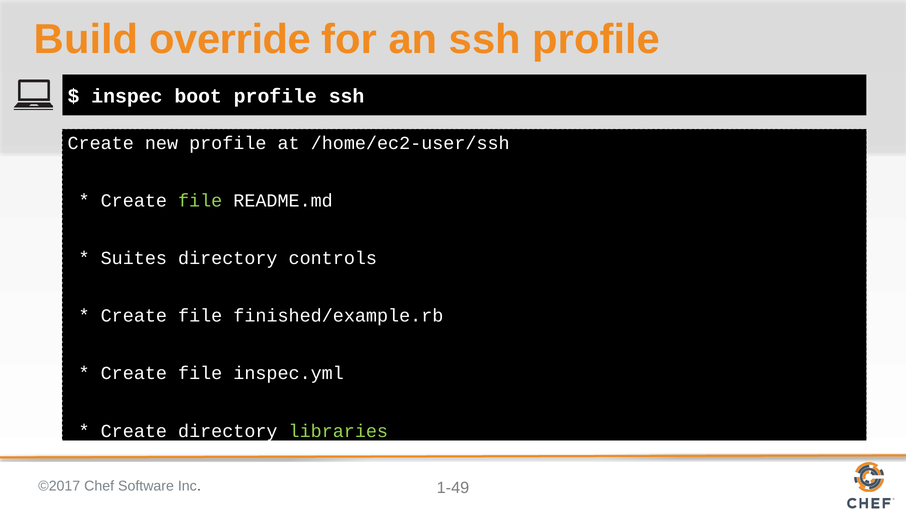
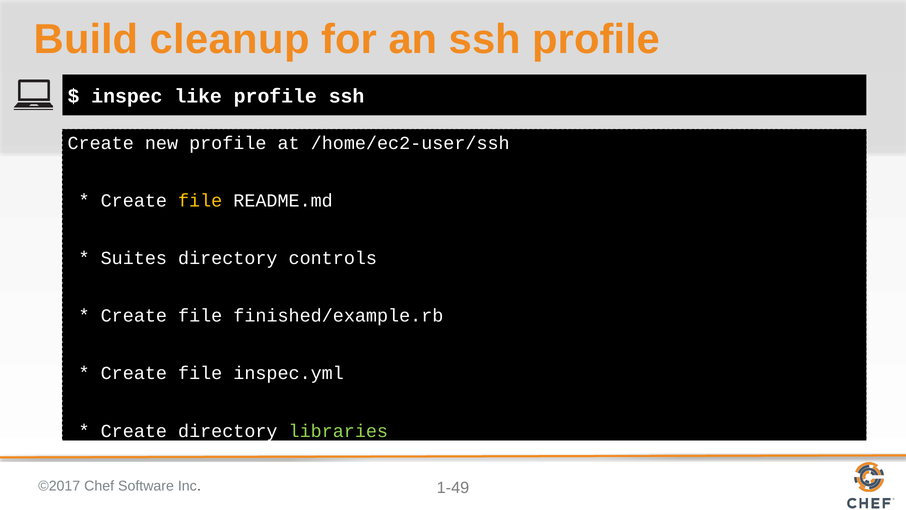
override: override -> cleanup (230, 39)
boot: boot -> like (198, 96)
file colour: light green -> yellow (200, 201)
